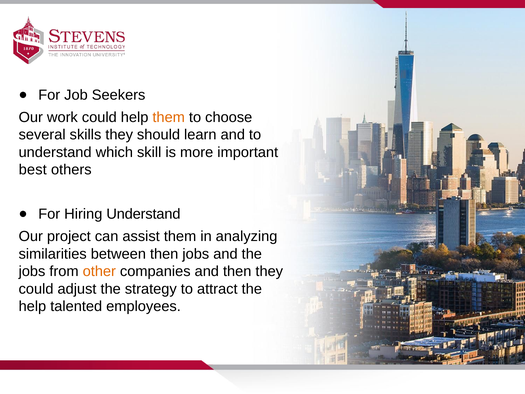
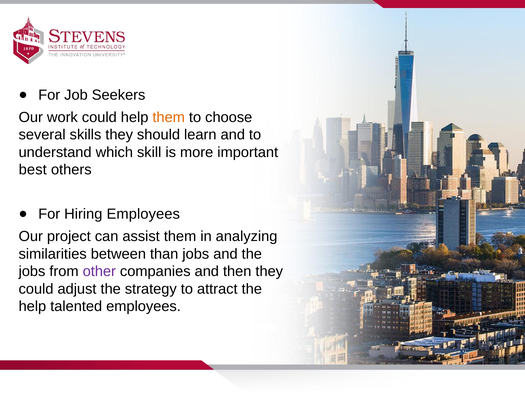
Hiring Understand: Understand -> Employees (143, 214)
between then: then -> than (164, 254)
other colour: orange -> purple (99, 271)
